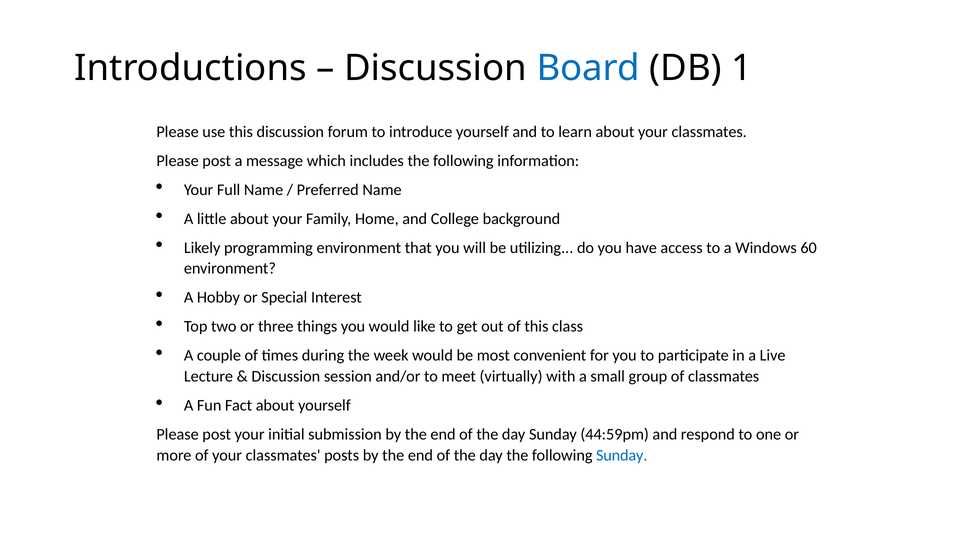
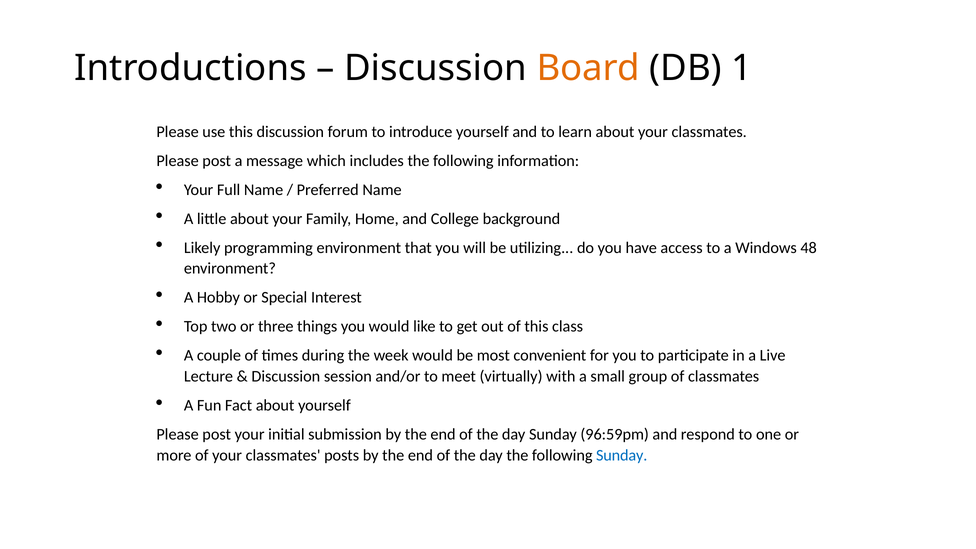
Board colour: blue -> orange (588, 68)
60: 60 -> 48 (809, 248)
44:59pm: 44:59pm -> 96:59pm (615, 434)
